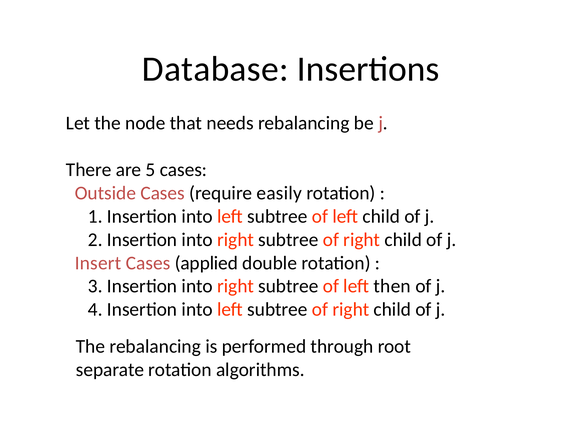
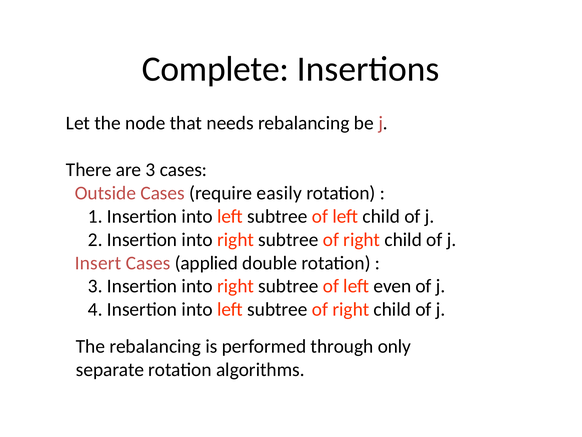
Database: Database -> Complete (215, 69)
are 5: 5 -> 3 (151, 170)
then: then -> even (392, 286)
root: root -> only (394, 346)
